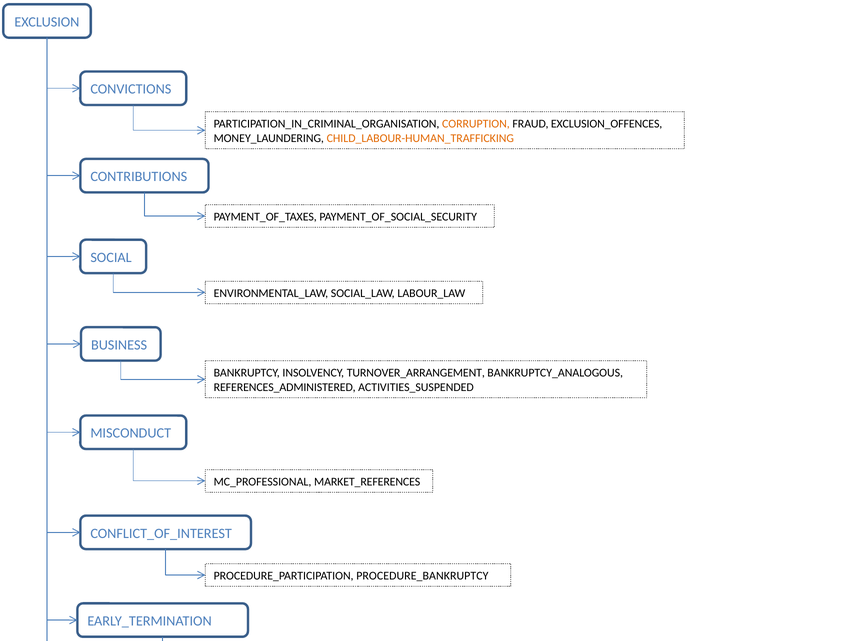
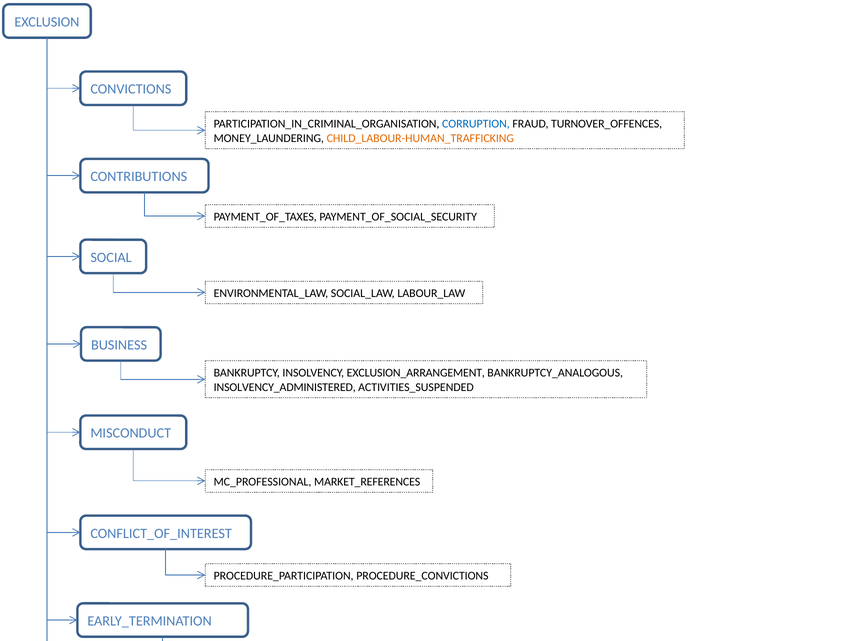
CORRUPTION colour: orange -> blue (476, 124)
EXCLUSION_OFFENCES: EXCLUSION_OFFENCES -> TURNOVER_OFFENCES (607, 124)
TURNOVER_ARRANGEMENT: TURNOVER_ARRANGEMENT -> EXCLUSION_ARRANGEMENT (416, 373)
REFERENCES_ADMINISTERED: REFERENCES_ADMINISTERED -> INSOLVENCY_ADMINISTERED (285, 387)
PROCEDURE_BANKRUPTCY: PROCEDURE_BANKRUPTCY -> PROCEDURE_CONVICTIONS (422, 576)
